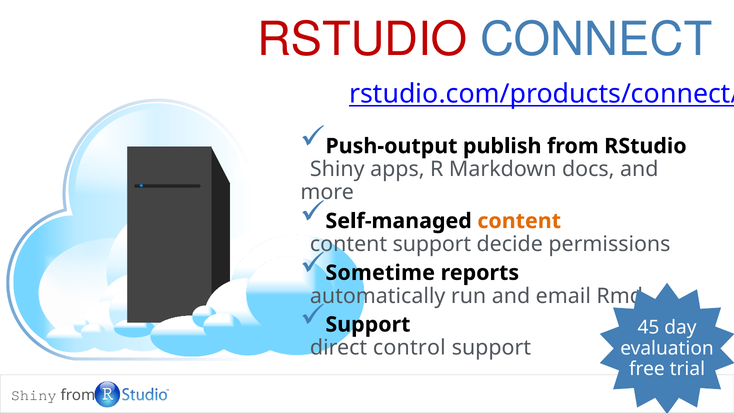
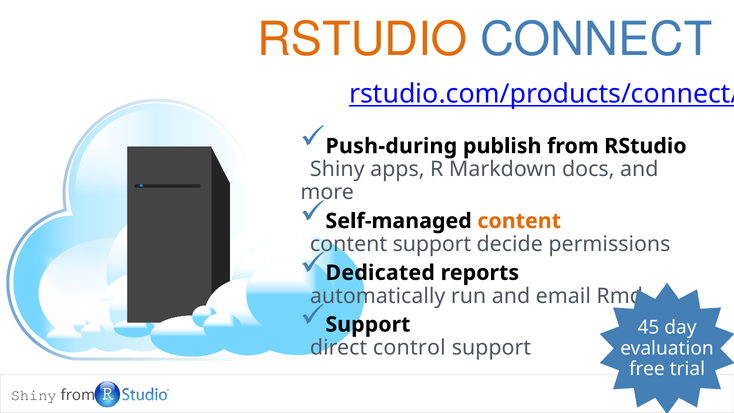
RSTUDIO colour: red -> orange (362, 40)
Push-output: Push-output -> Push-during (391, 146)
Sometime: Sometime -> Dedicated (380, 273)
